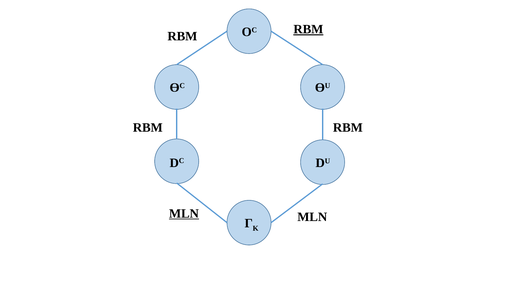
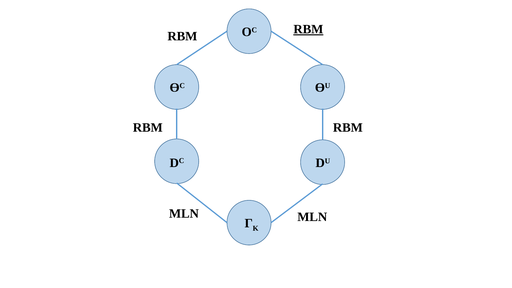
MLN underline: present -> none (184, 214)
